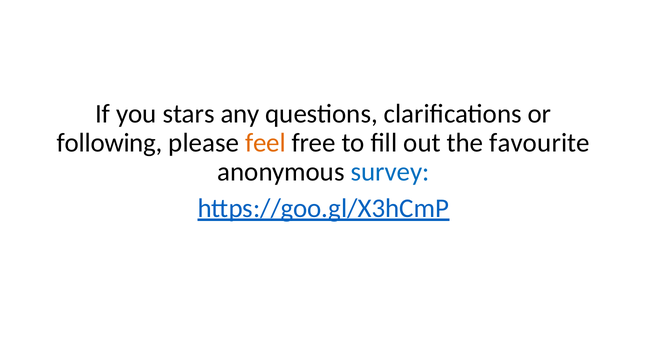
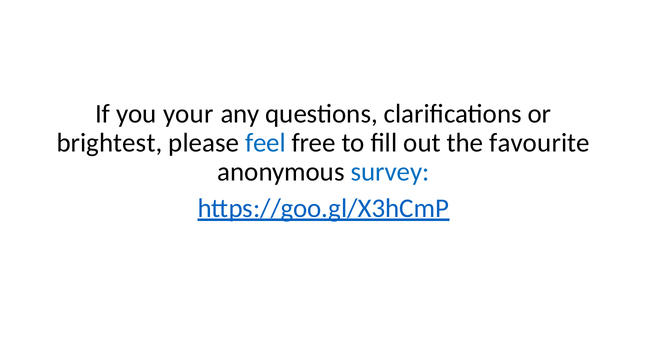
stars: stars -> your (188, 114)
following: following -> brightest (109, 143)
feel colour: orange -> blue (265, 143)
